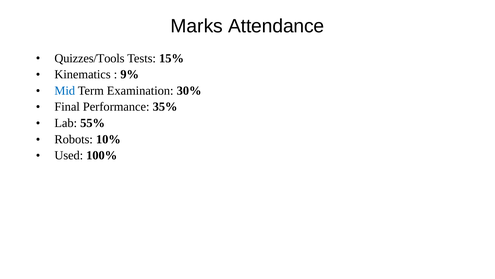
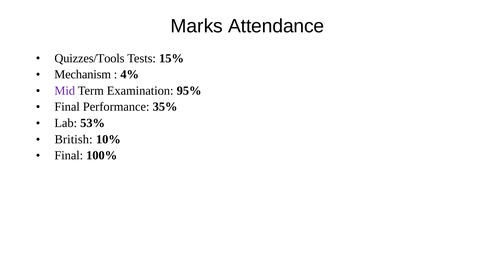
Kinematics: Kinematics -> Mechanism (83, 74)
9%: 9% -> 4% (130, 74)
Mid colour: blue -> purple (65, 91)
30%: 30% -> 95% (189, 91)
55%: 55% -> 53% (93, 123)
Robots: Robots -> British (74, 139)
Used: Used -> Final (69, 155)
